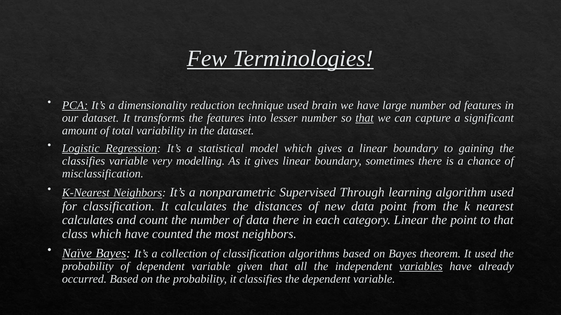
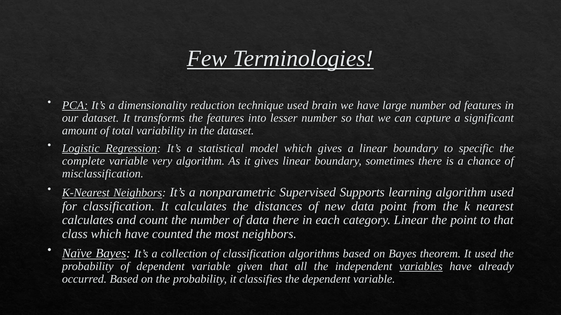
that underline: present -> none (365, 118)
gaining: gaining -> specific (476, 149)
classifies: classifies -> complete (84, 161)
very modelling: modelling -> algorithm (200, 161)
Through: Through -> Supports (362, 193)
